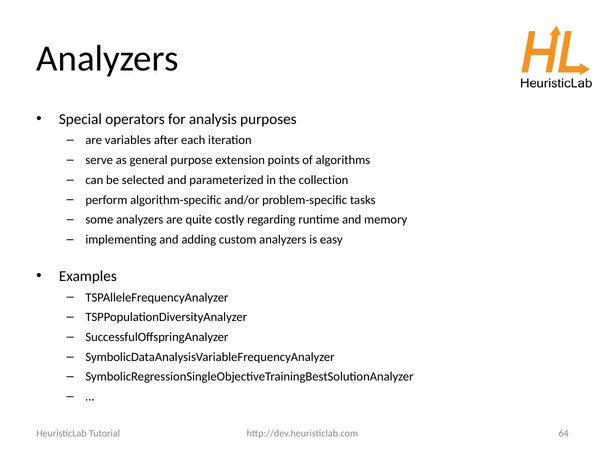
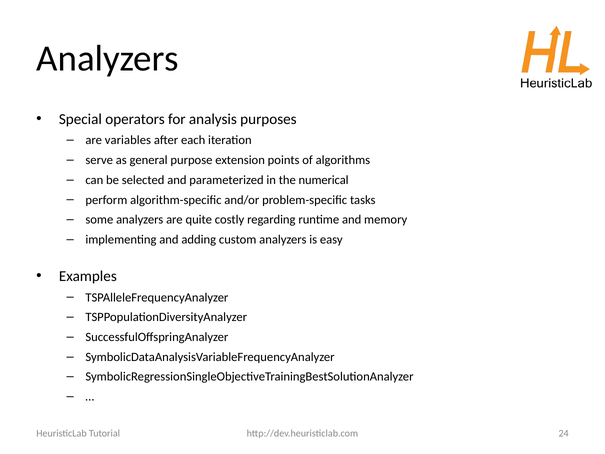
collection: collection -> numerical (324, 180)
64: 64 -> 24 (564, 433)
